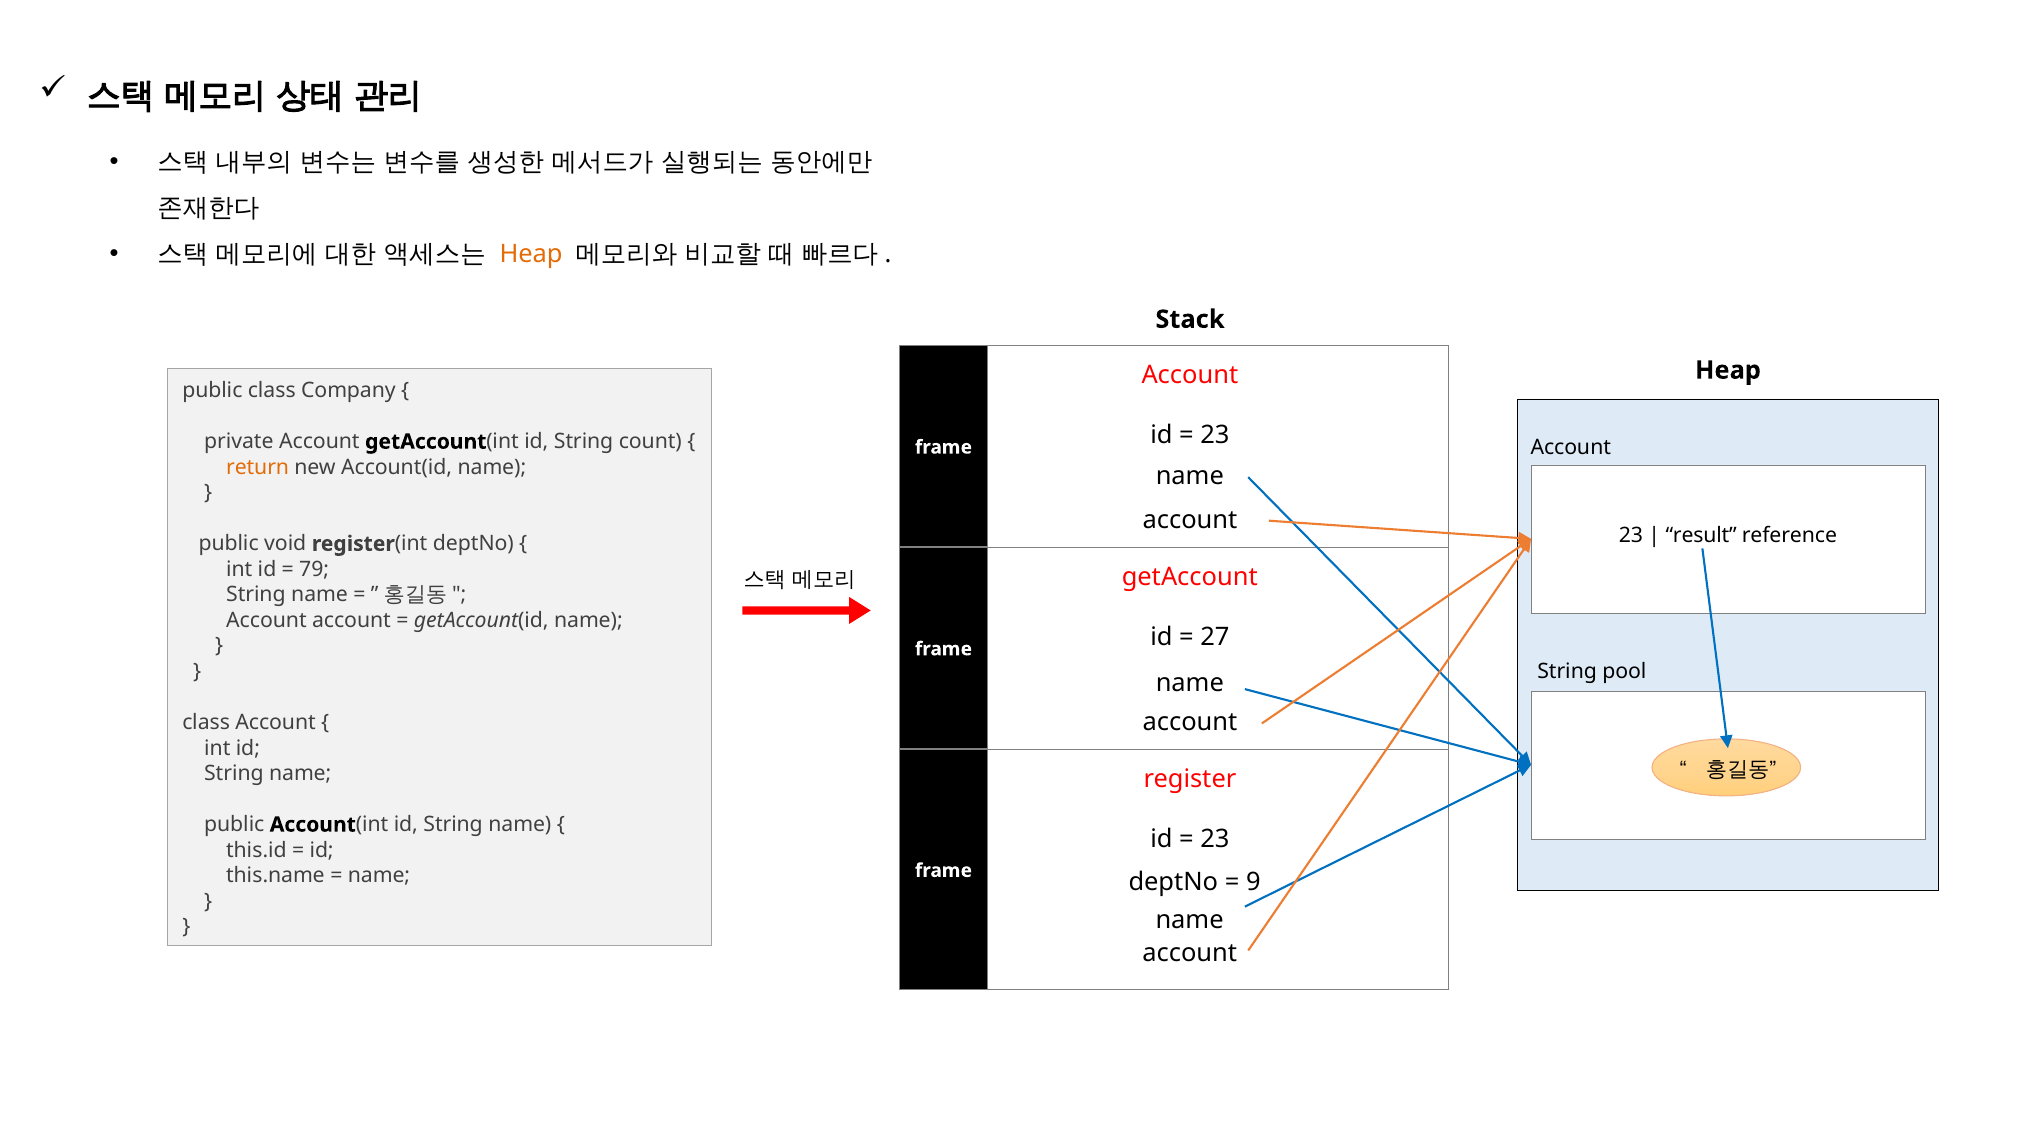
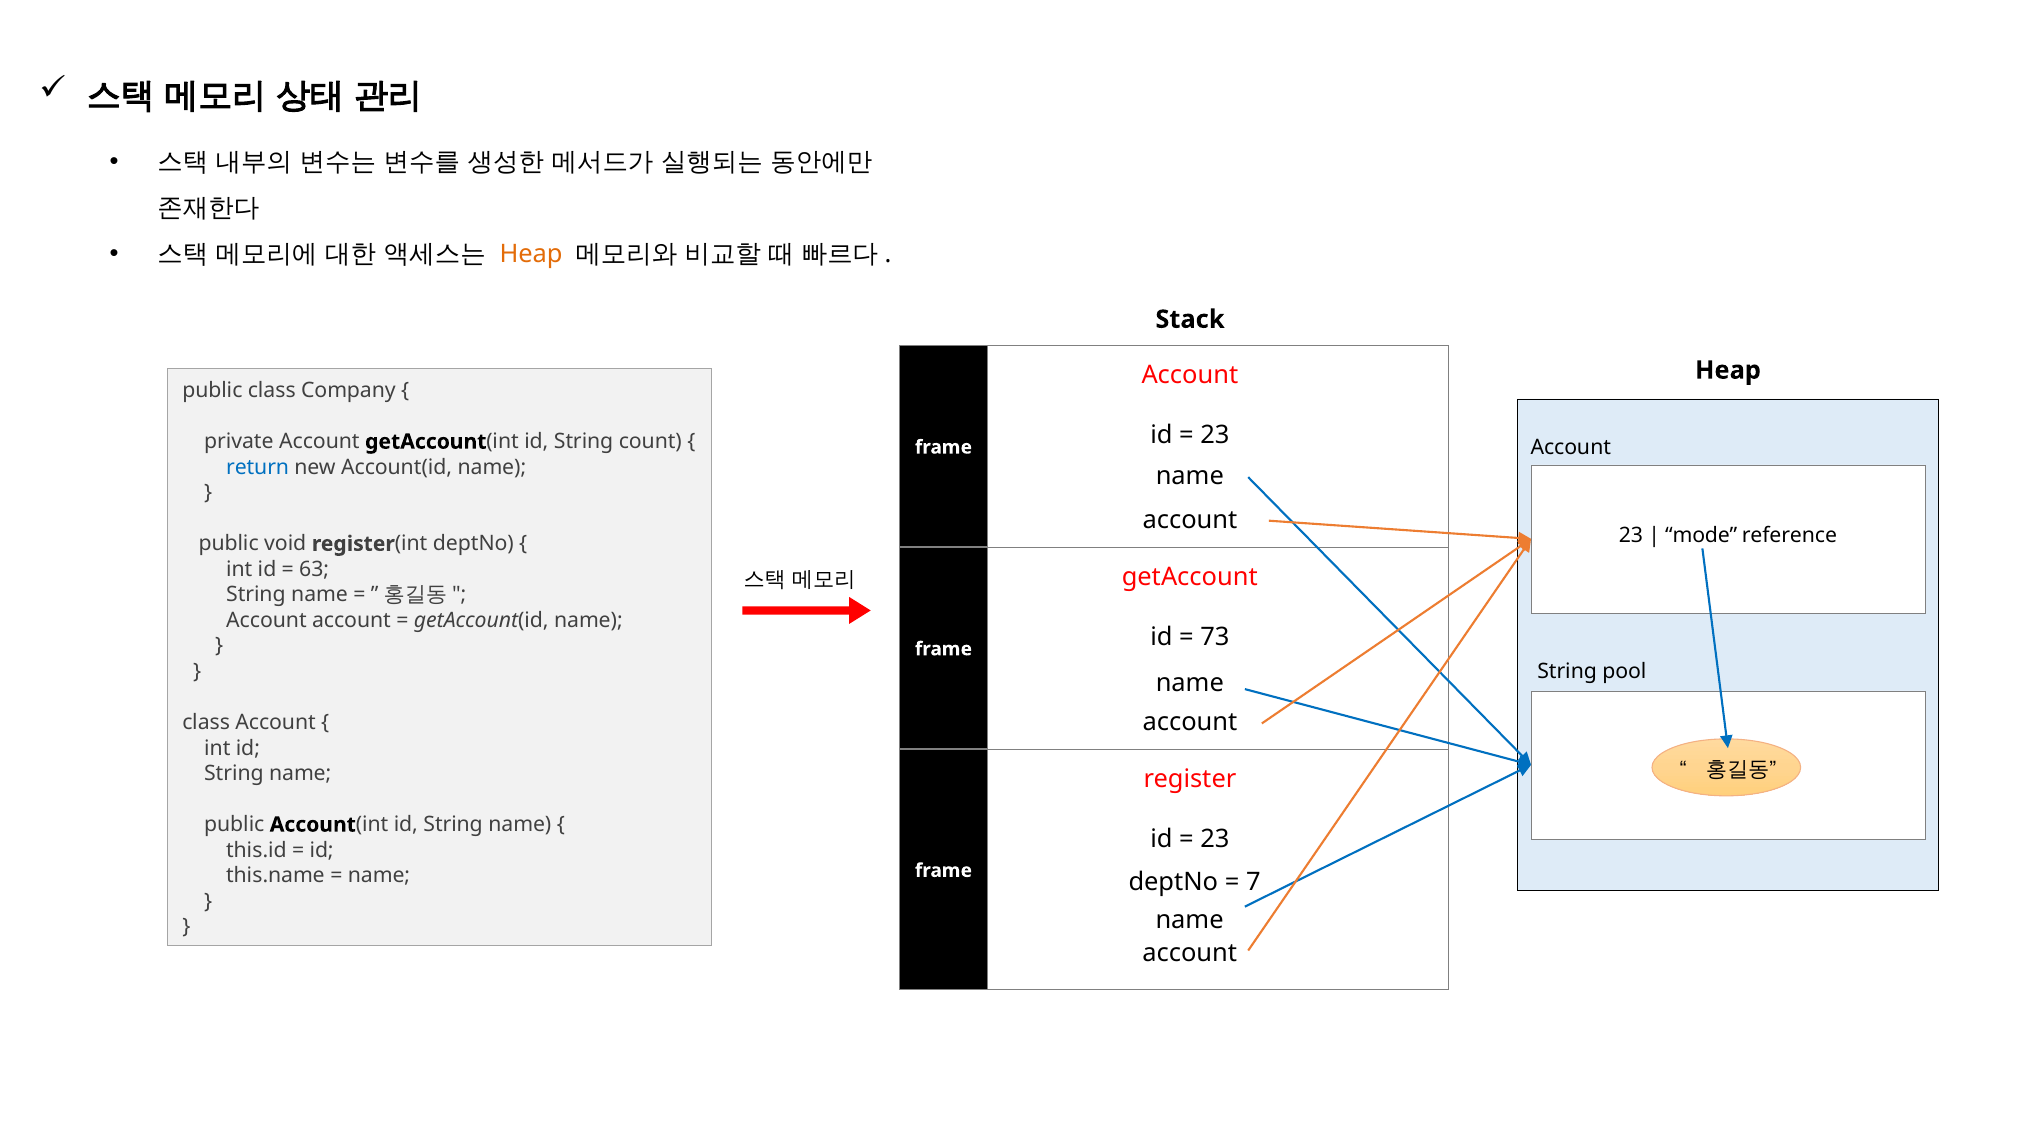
return colour: orange -> blue (258, 467)
result: result -> mode (1701, 535)
79: 79 -> 63 (314, 569)
27: 27 -> 73 (1215, 637)
9: 9 -> 7 (1253, 882)
